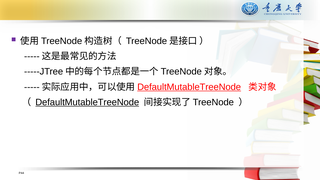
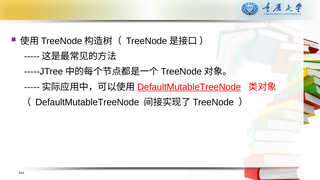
DefaultMutableTreeNode underline: present -> none (87, 102)
